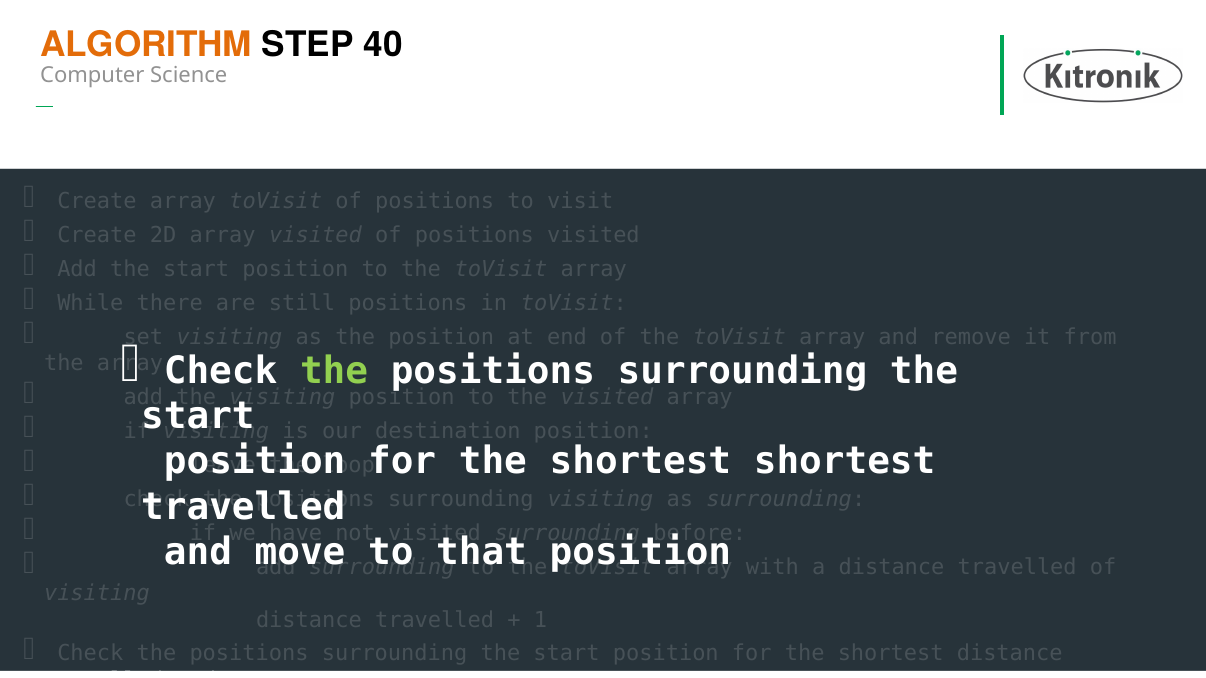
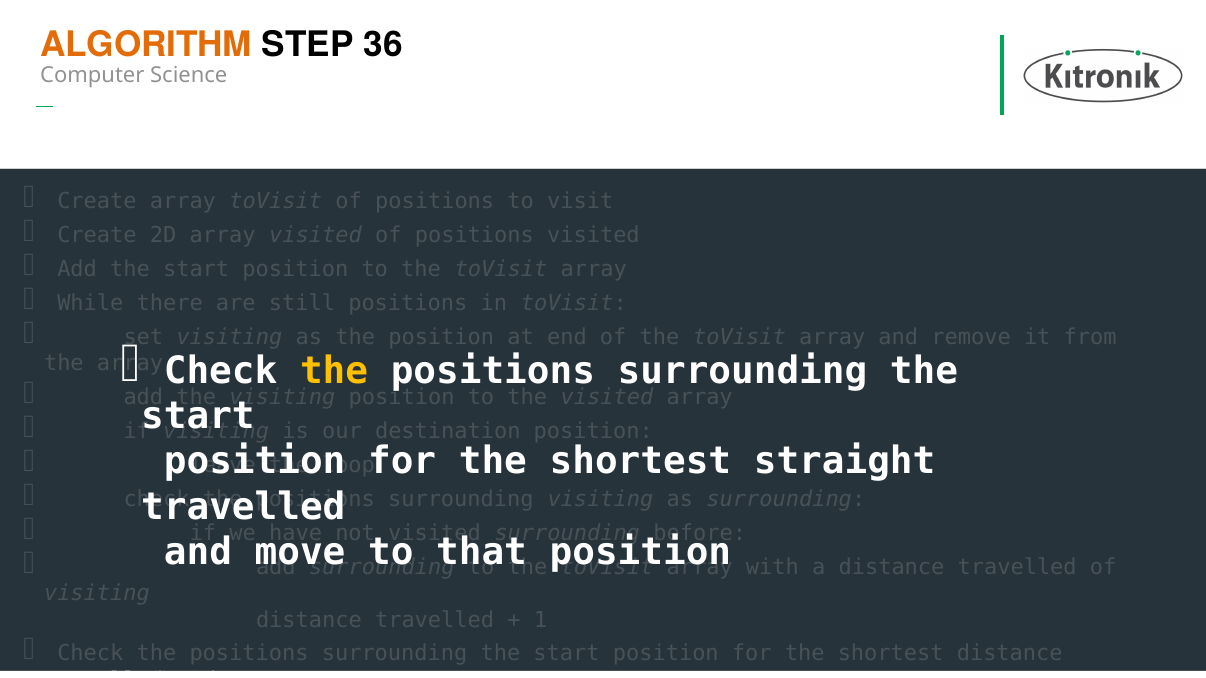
40: 40 -> 36 (383, 45)
the colour: light green -> yellow (334, 371)
shortest shortest: shortest -> straight (845, 462)
